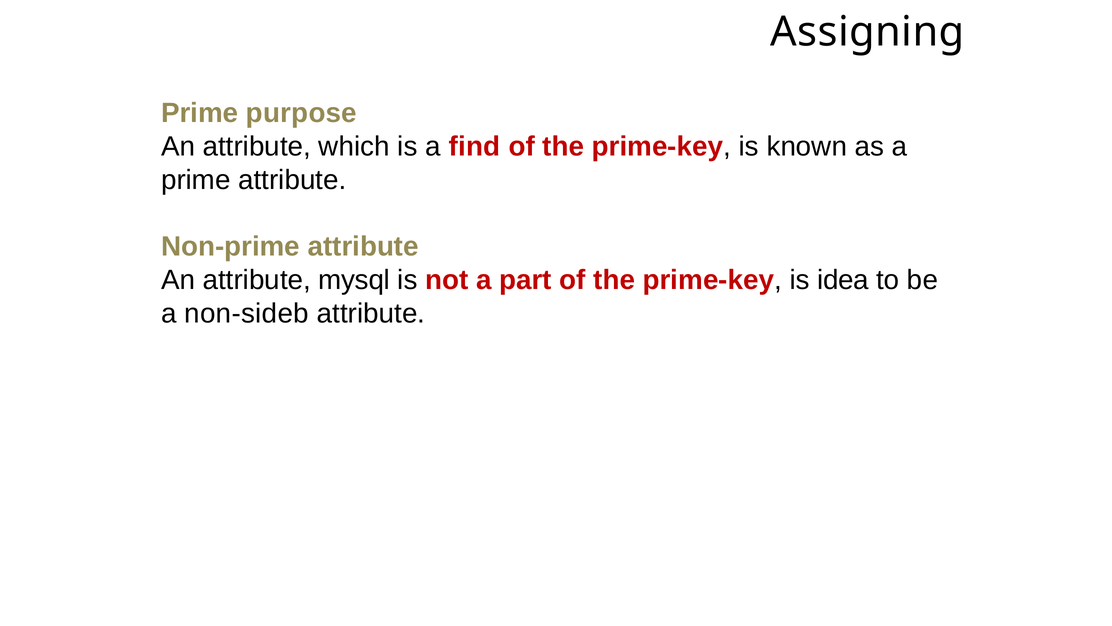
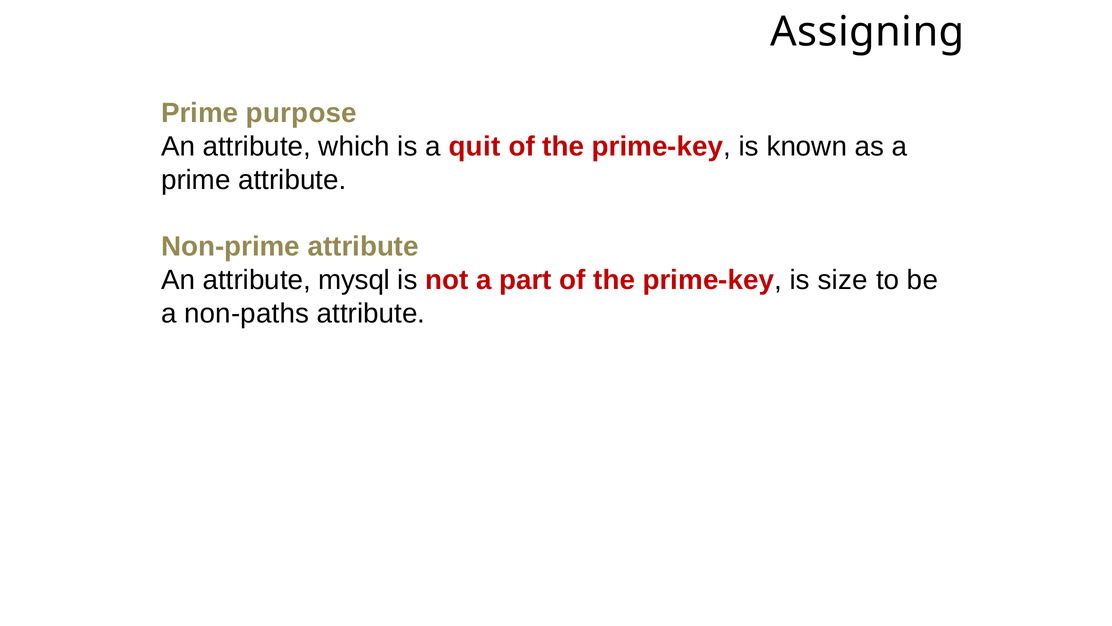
find: find -> quit (475, 146)
idea: idea -> size (843, 280)
non-sideb: non-sideb -> non-paths (247, 313)
